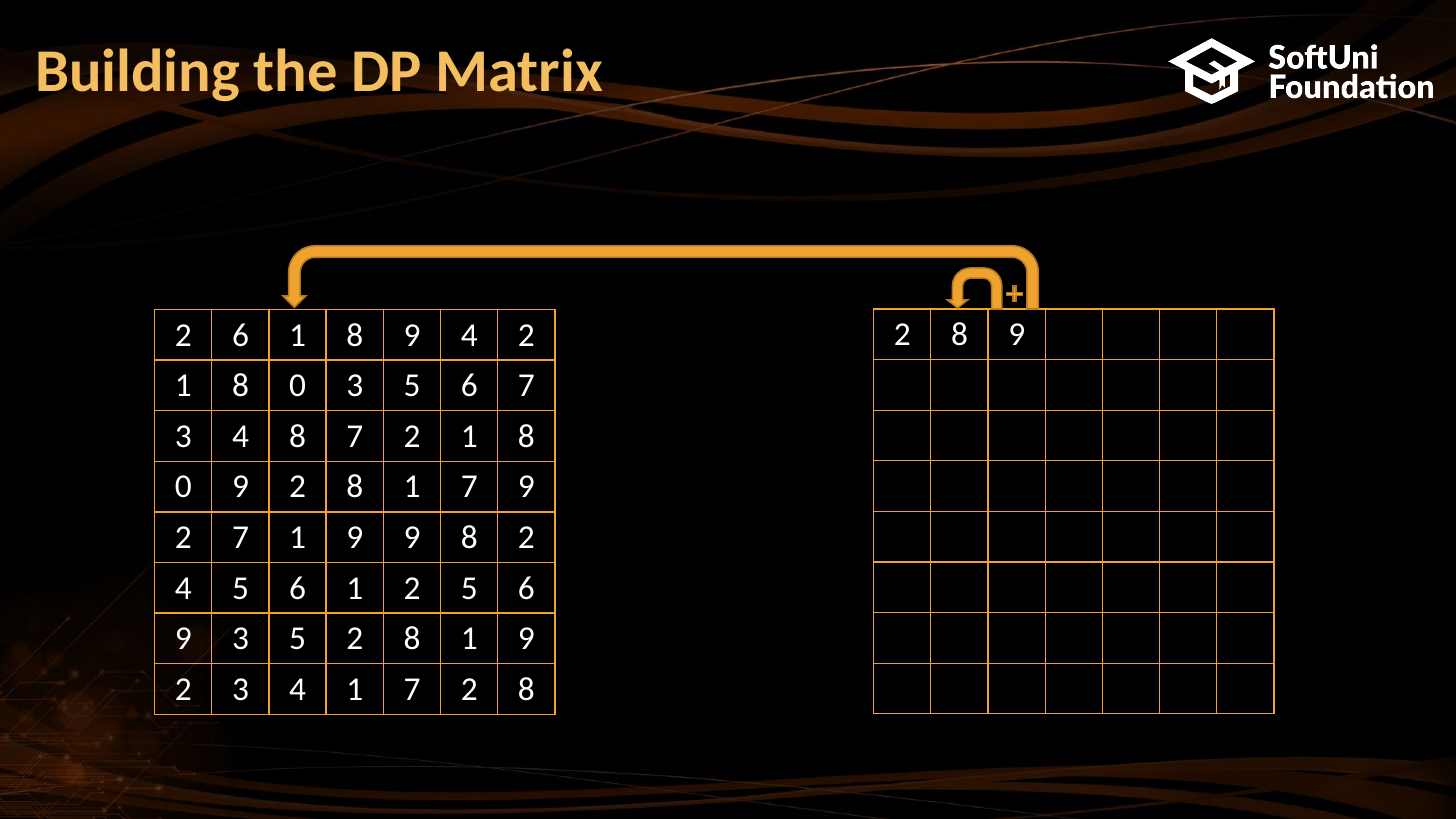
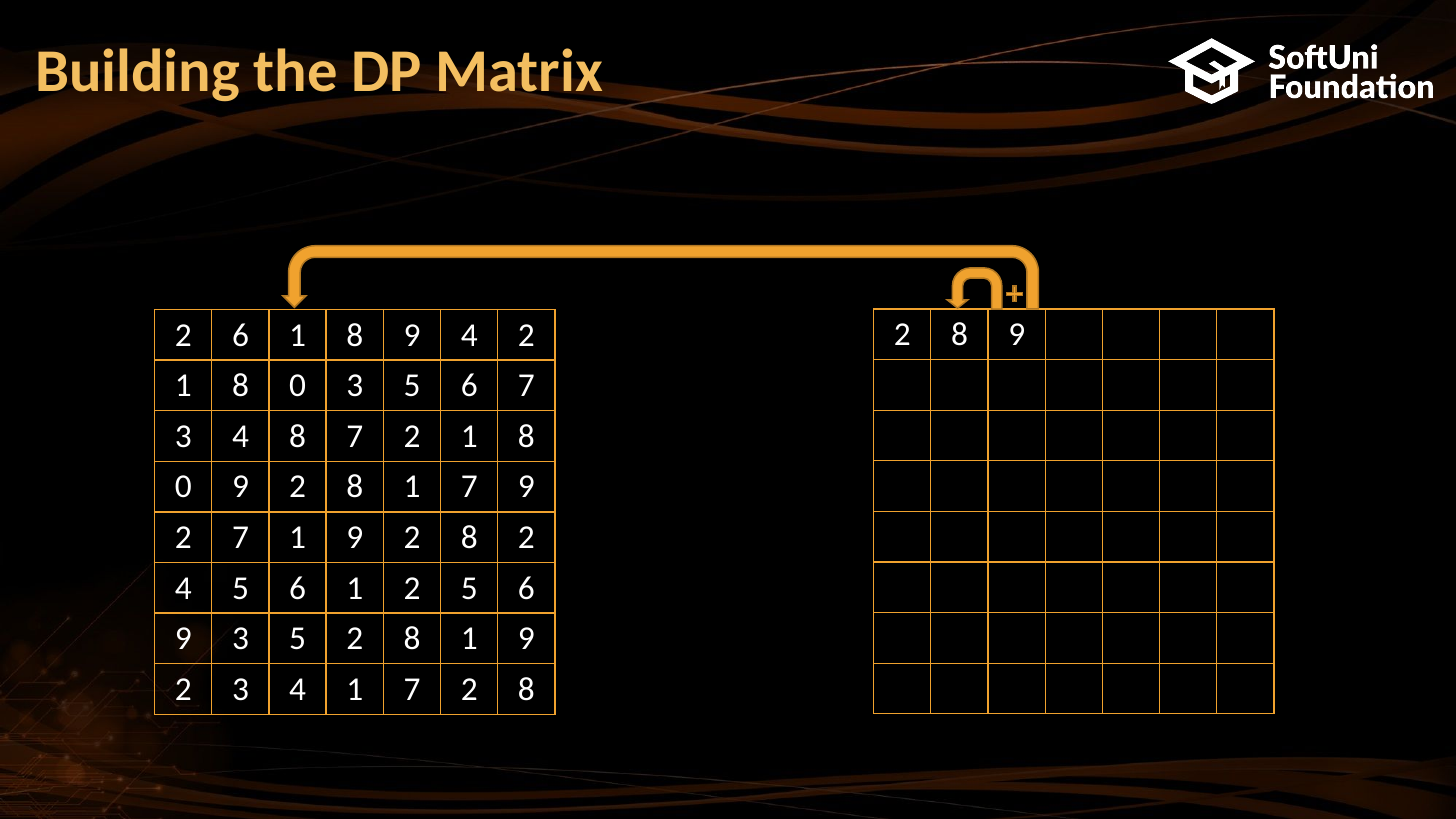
7 1 9 9: 9 -> 2 (412, 538)
